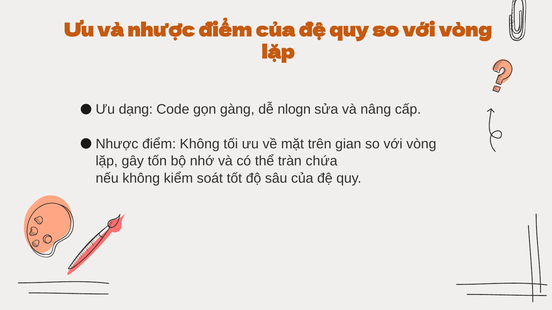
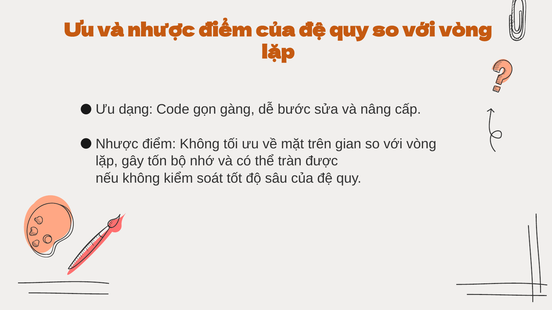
nlogn: nlogn -> bước (294, 110)
chứa: chứa -> được (322, 161)
